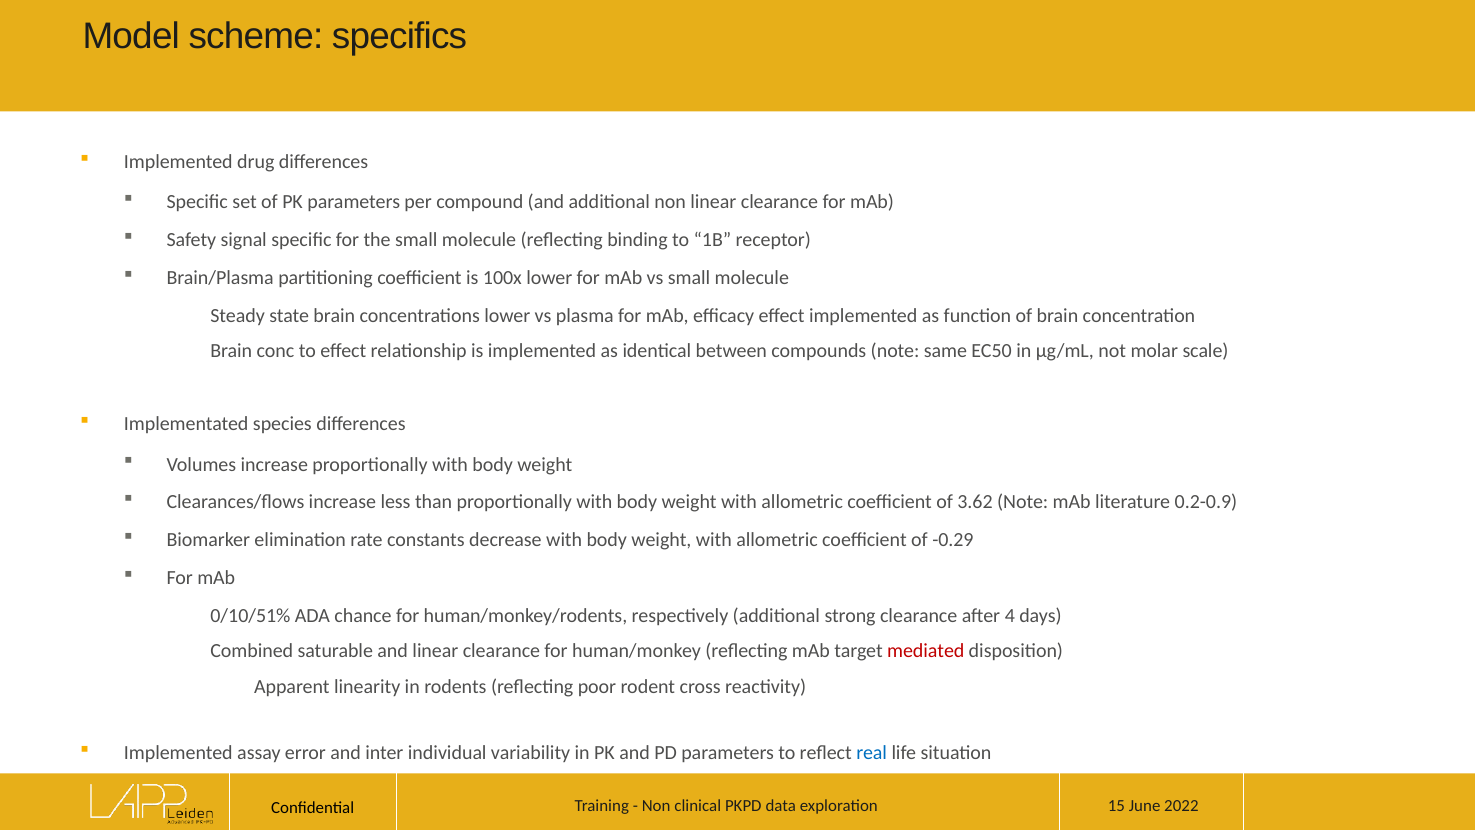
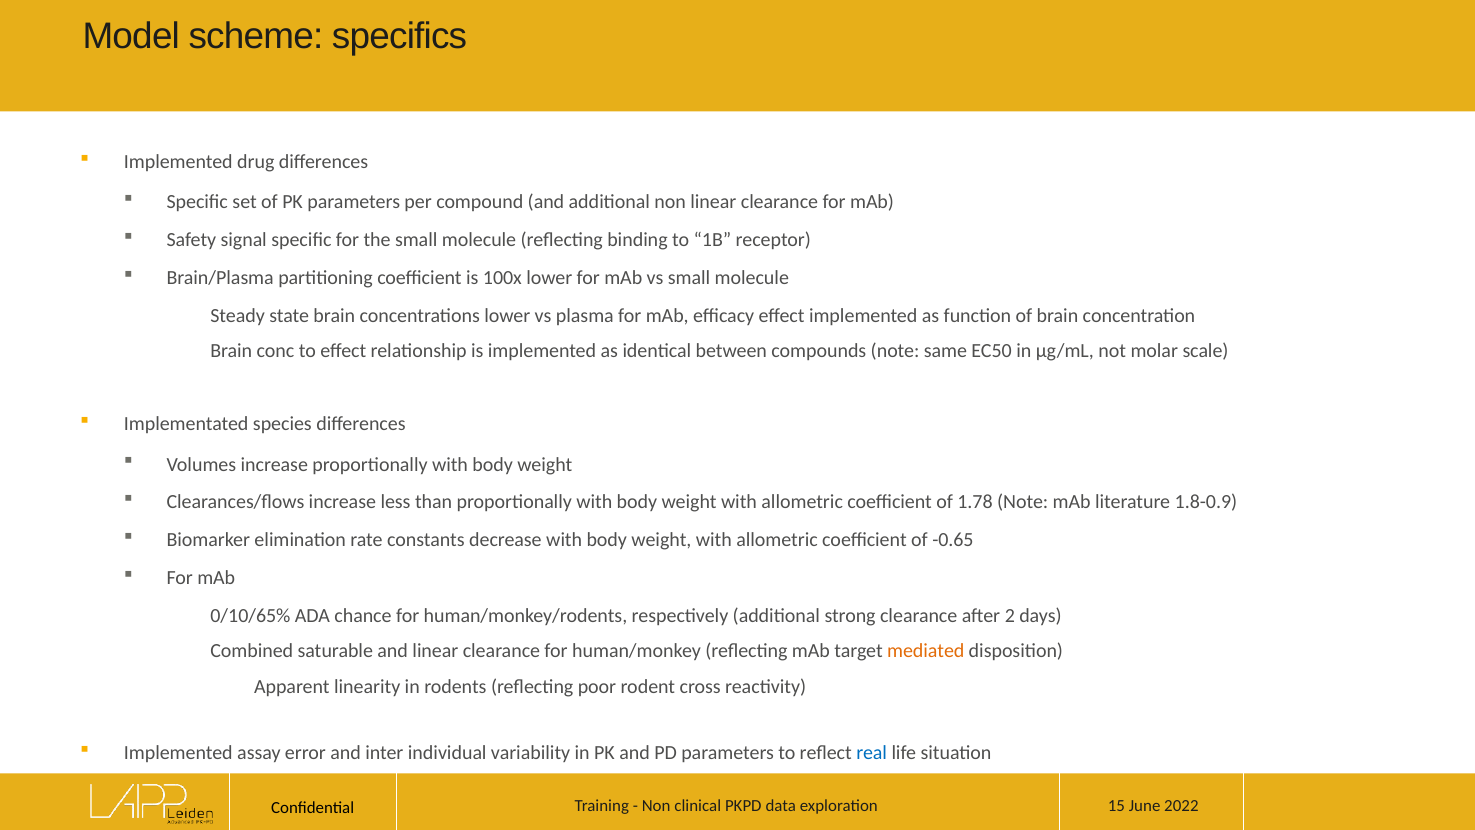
3.62: 3.62 -> 1.78 (975, 502)
0.2-0.9: 0.2-0.9 -> 1.8-0.9 (1206, 502)
-0.29: -0.29 -> -0.65 (953, 540)
0/10/51%: 0/10/51% -> 0/10/65% (250, 615)
4: 4 -> 2 (1010, 615)
mediated colour: red -> orange (926, 651)
